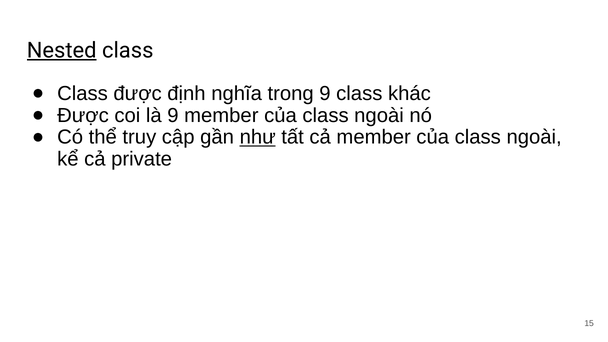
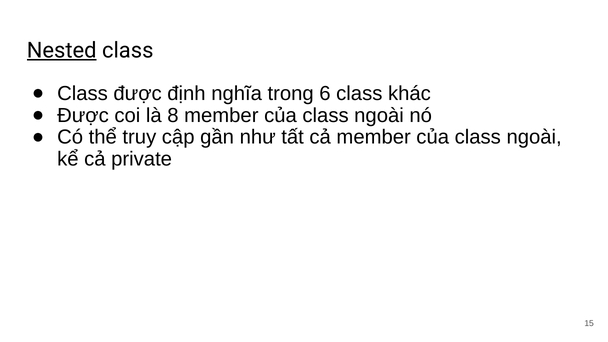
trong 9: 9 -> 6 (325, 94)
là 9: 9 -> 8 (173, 115)
như underline: present -> none (258, 137)
